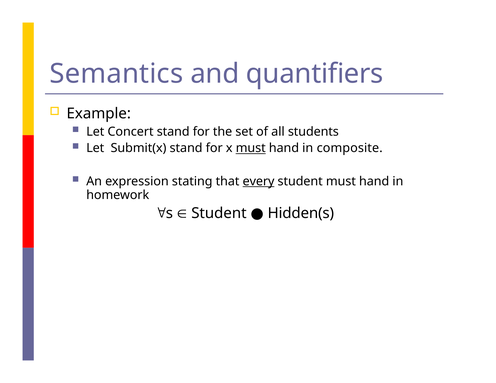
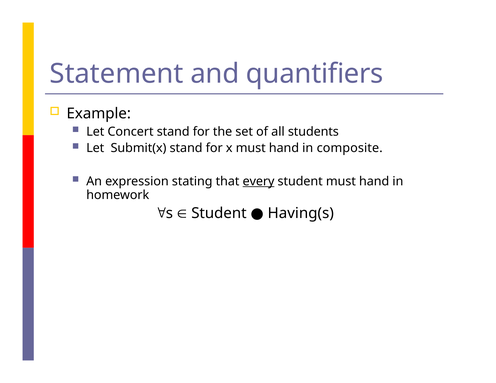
Semantics: Semantics -> Statement (117, 74)
must underline: present -> none (251, 148)
Hidden(s: Hidden(s -> Having(s (301, 213)
